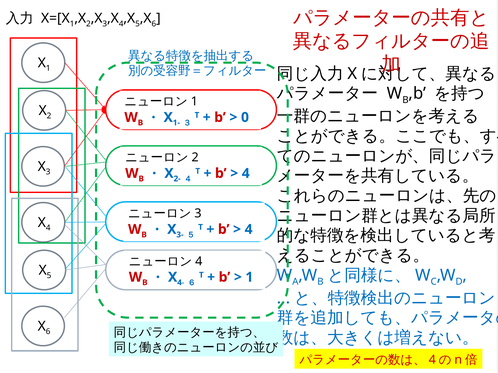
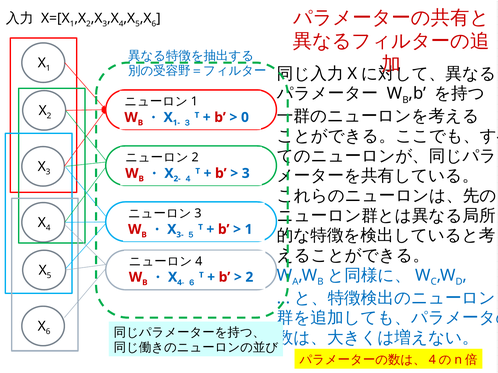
4: 4 -> 3 (246, 174)
4: 4 -> 1 (249, 230)
1: 1 -> 2 (249, 278)
